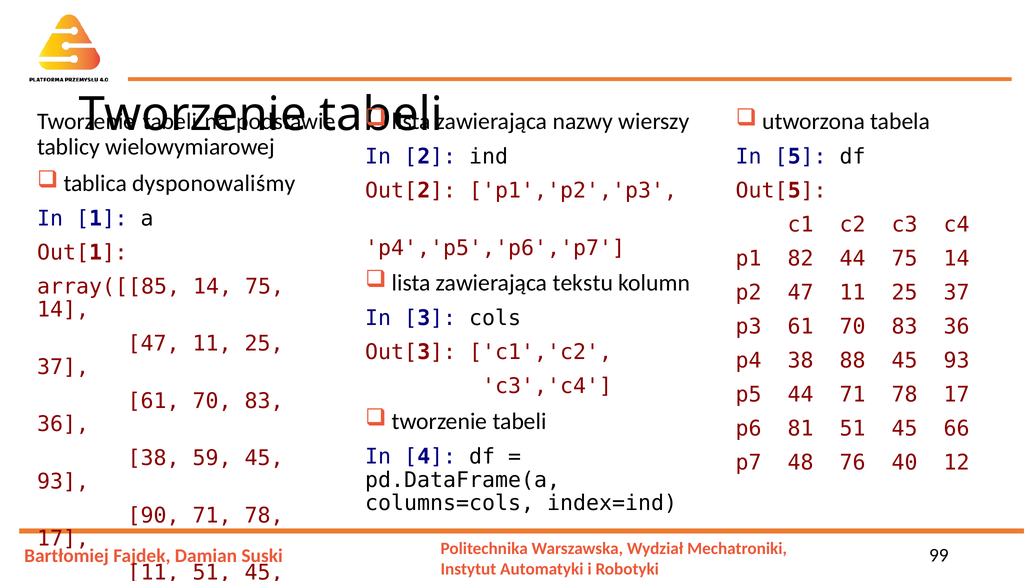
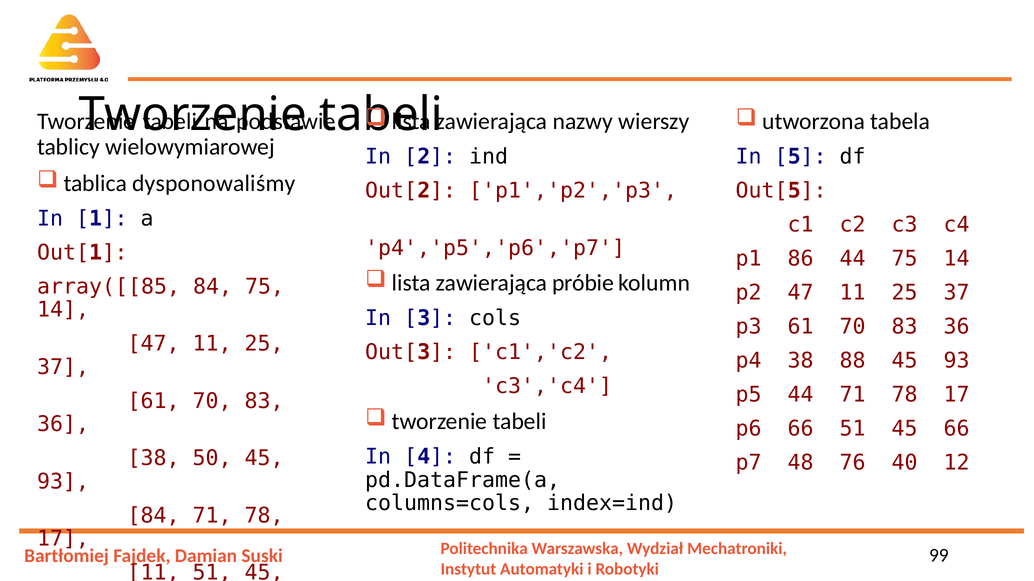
82: 82 -> 86 (801, 259)
tekstu: tekstu -> próbie (583, 283)
array([[85 14: 14 -> 84 (213, 287)
p6 81: 81 -> 66 (801, 429)
59: 59 -> 50 (212, 459)
90: 90 -> 84 (154, 516)
